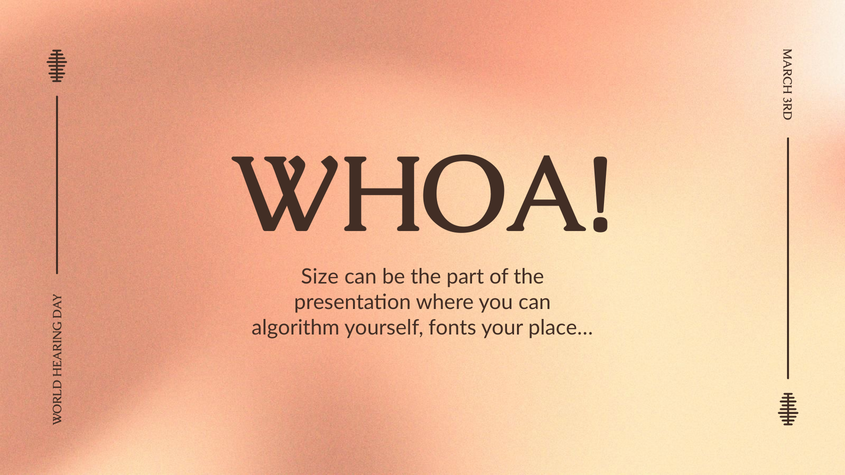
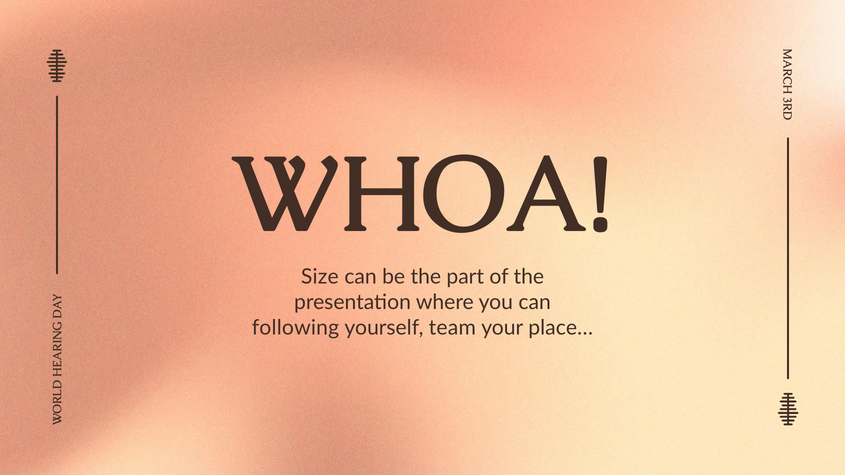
algorithm: algorithm -> following (295, 328)
fonts: fonts -> team (452, 328)
